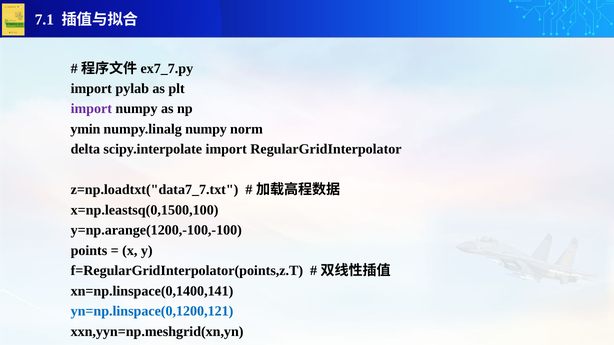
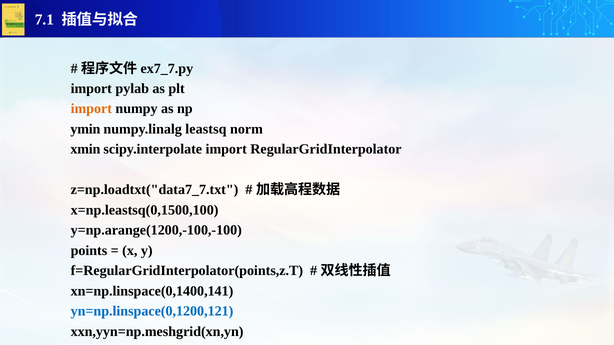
import colour: purple -> orange (91, 109)
numpy.linalg numpy: numpy -> leastsq (206, 129)
delta: delta -> xmin (85, 149)
